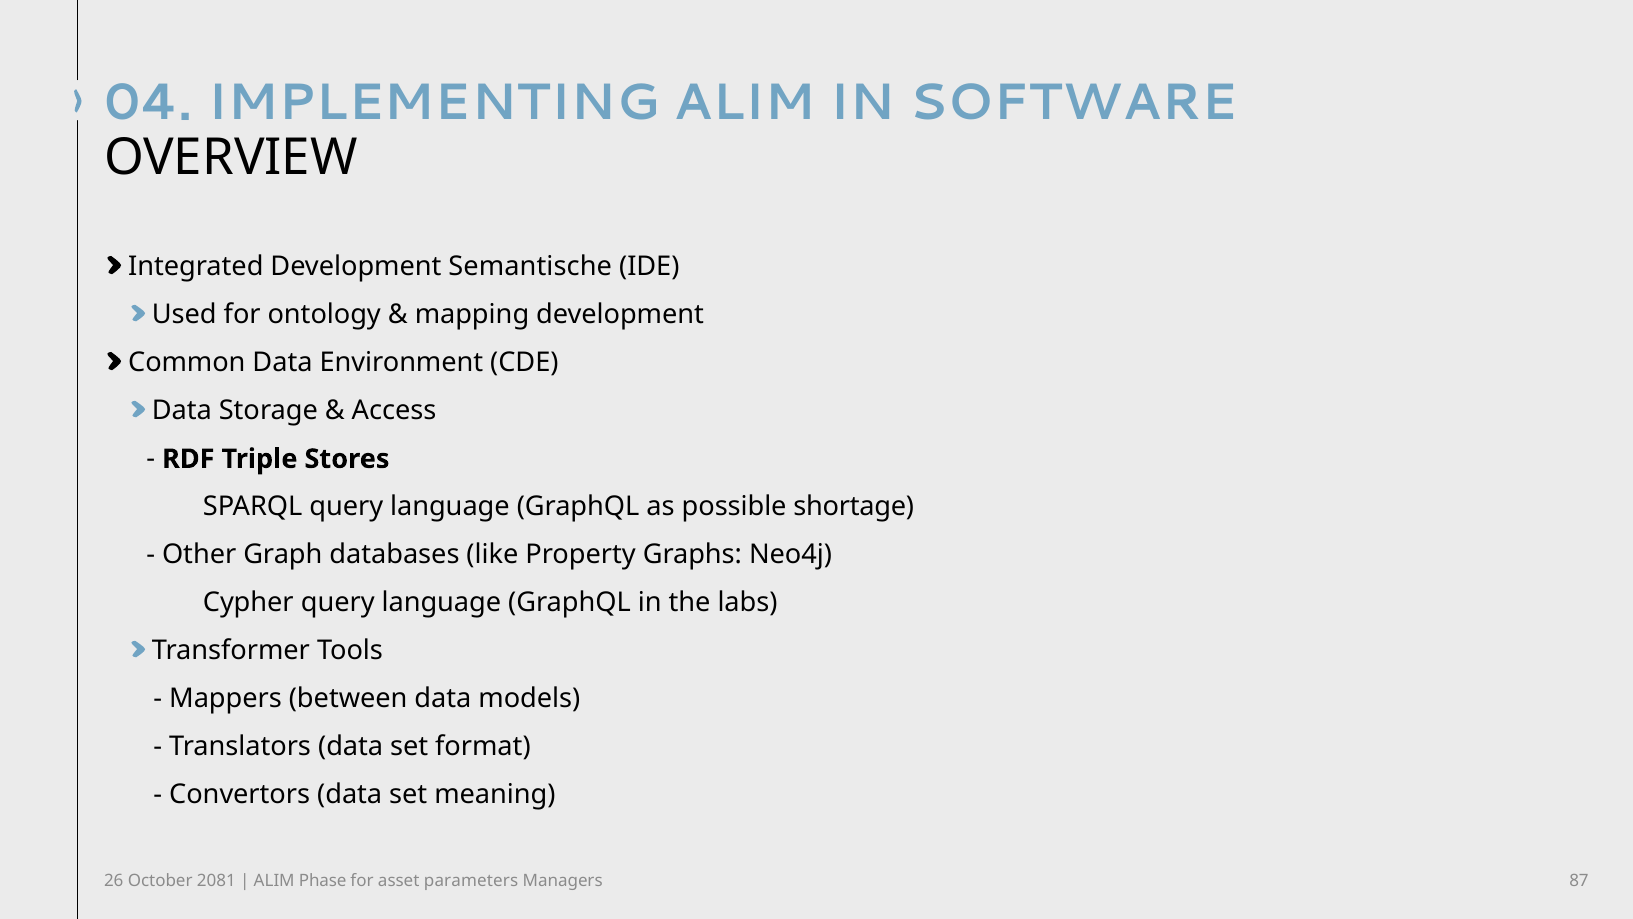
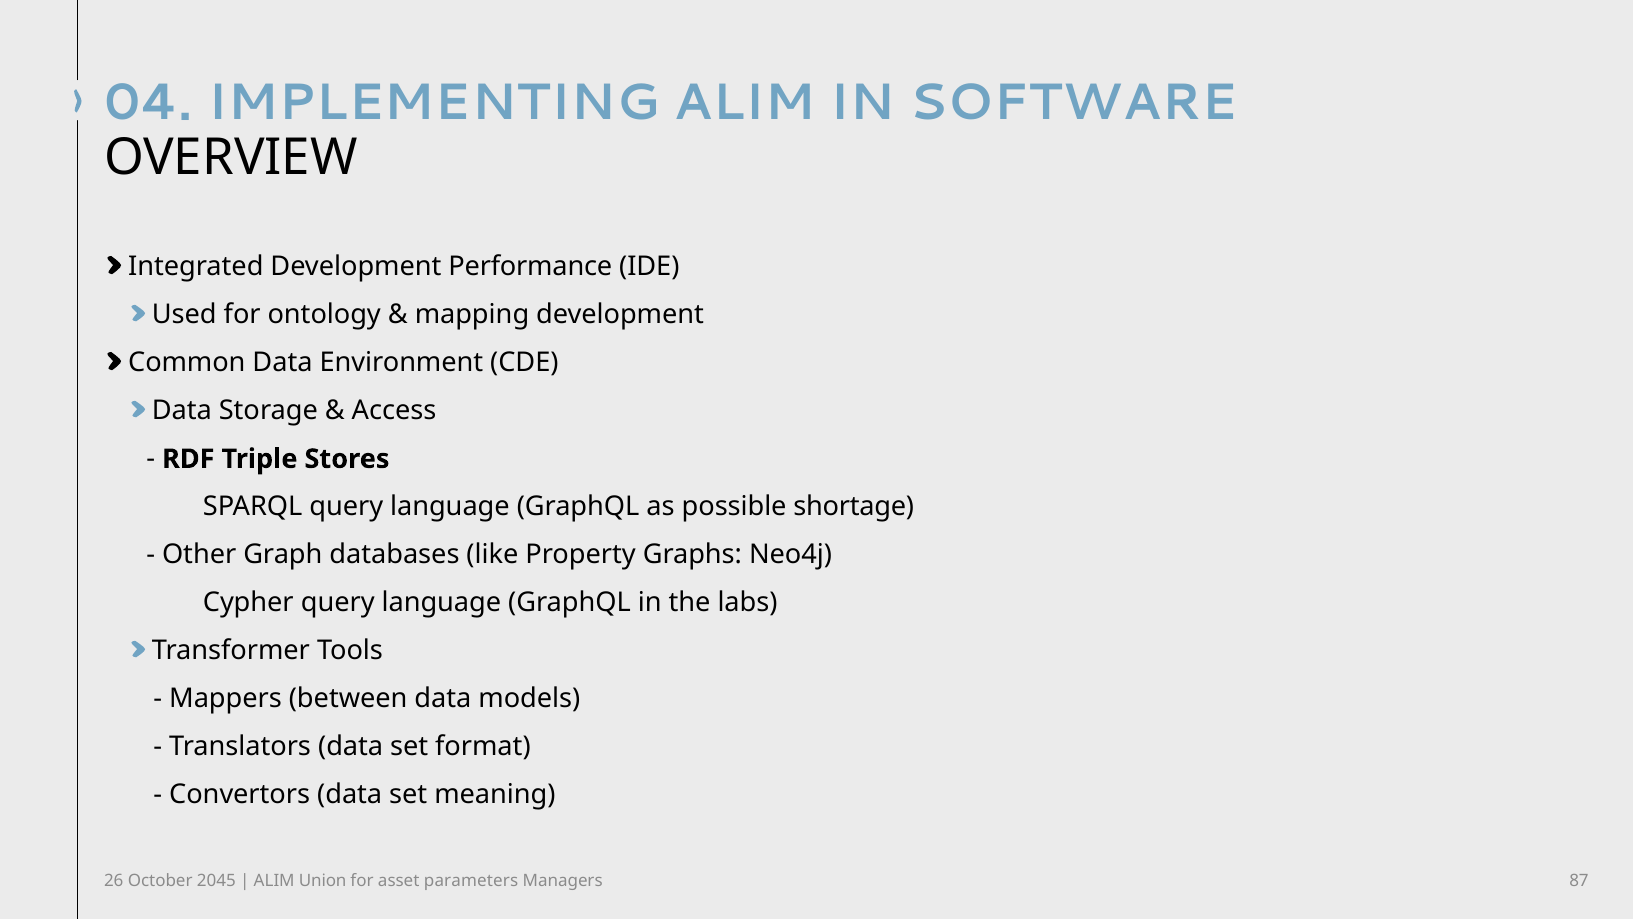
Semantische: Semantische -> Performance (530, 267)
2081: 2081 -> 2045 (216, 880)
Phase: Phase -> Union (323, 880)
